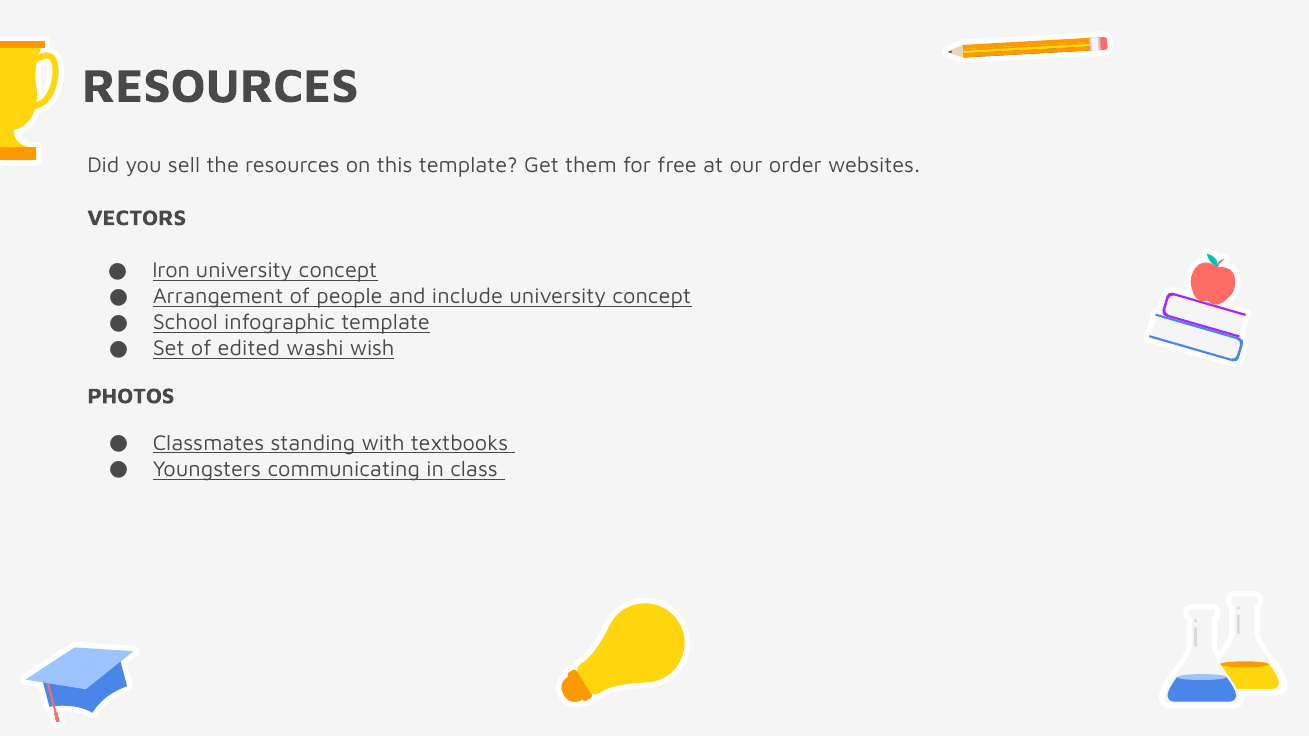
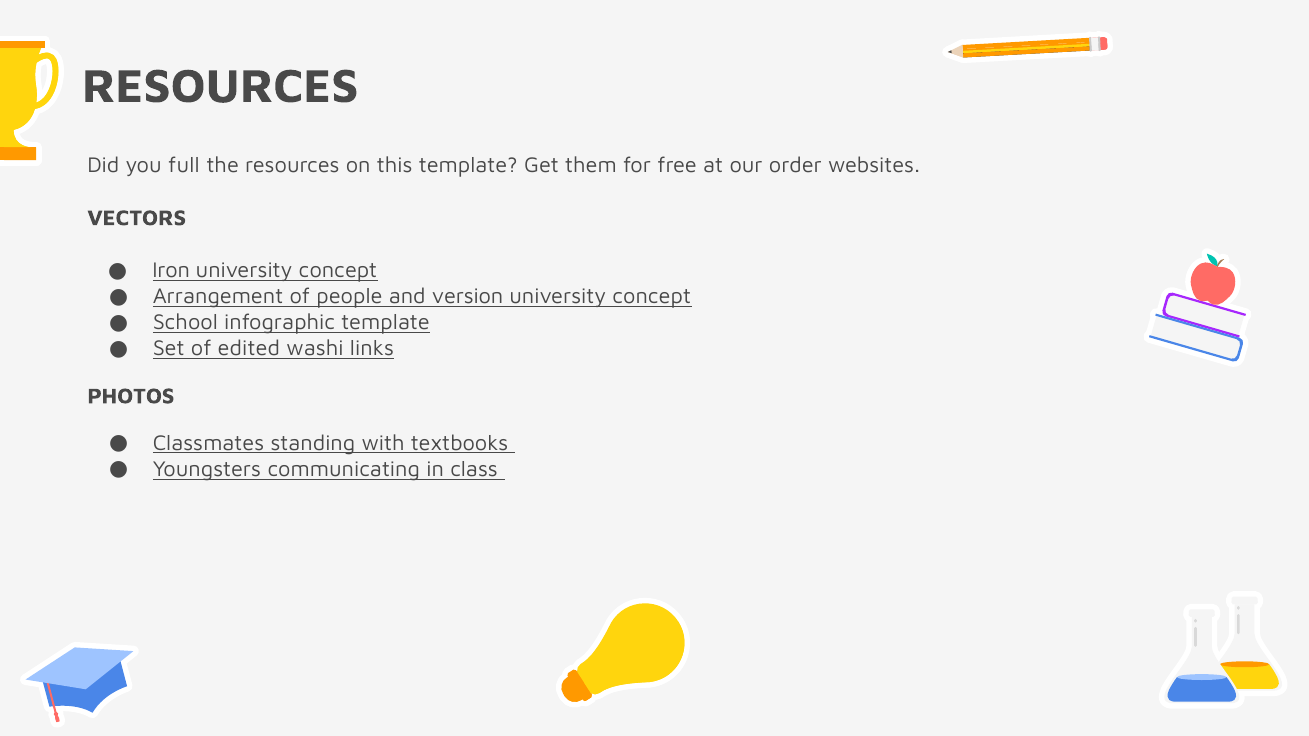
sell: sell -> full (184, 166)
include: include -> version (468, 297)
wish: wish -> links (372, 349)
